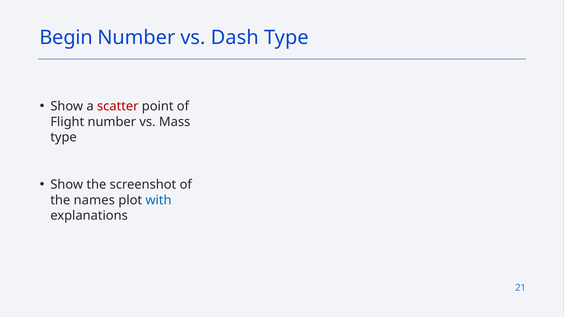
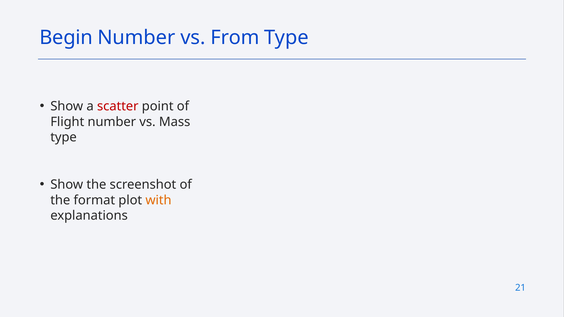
Dash: Dash -> From (235, 38)
names: names -> format (94, 200)
with colour: blue -> orange (158, 200)
